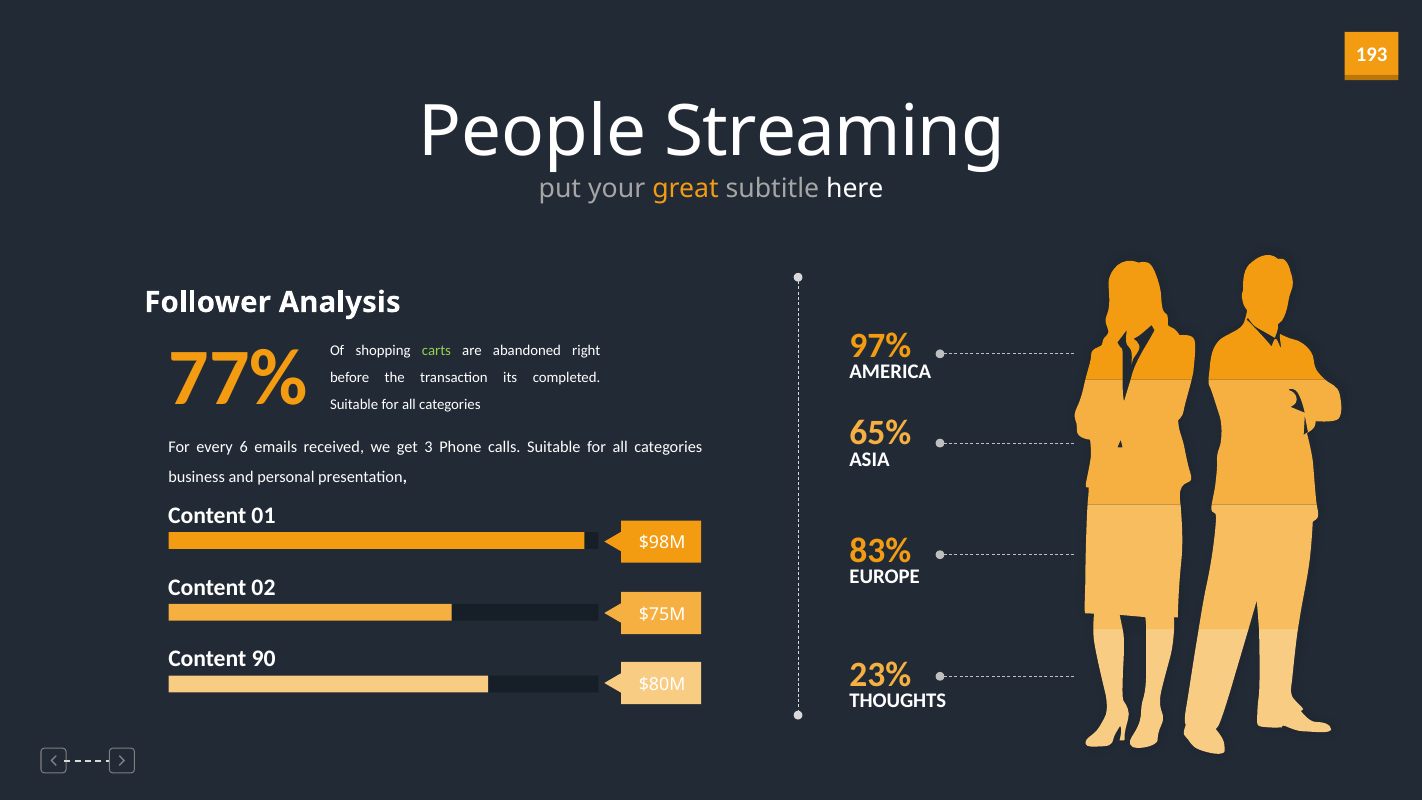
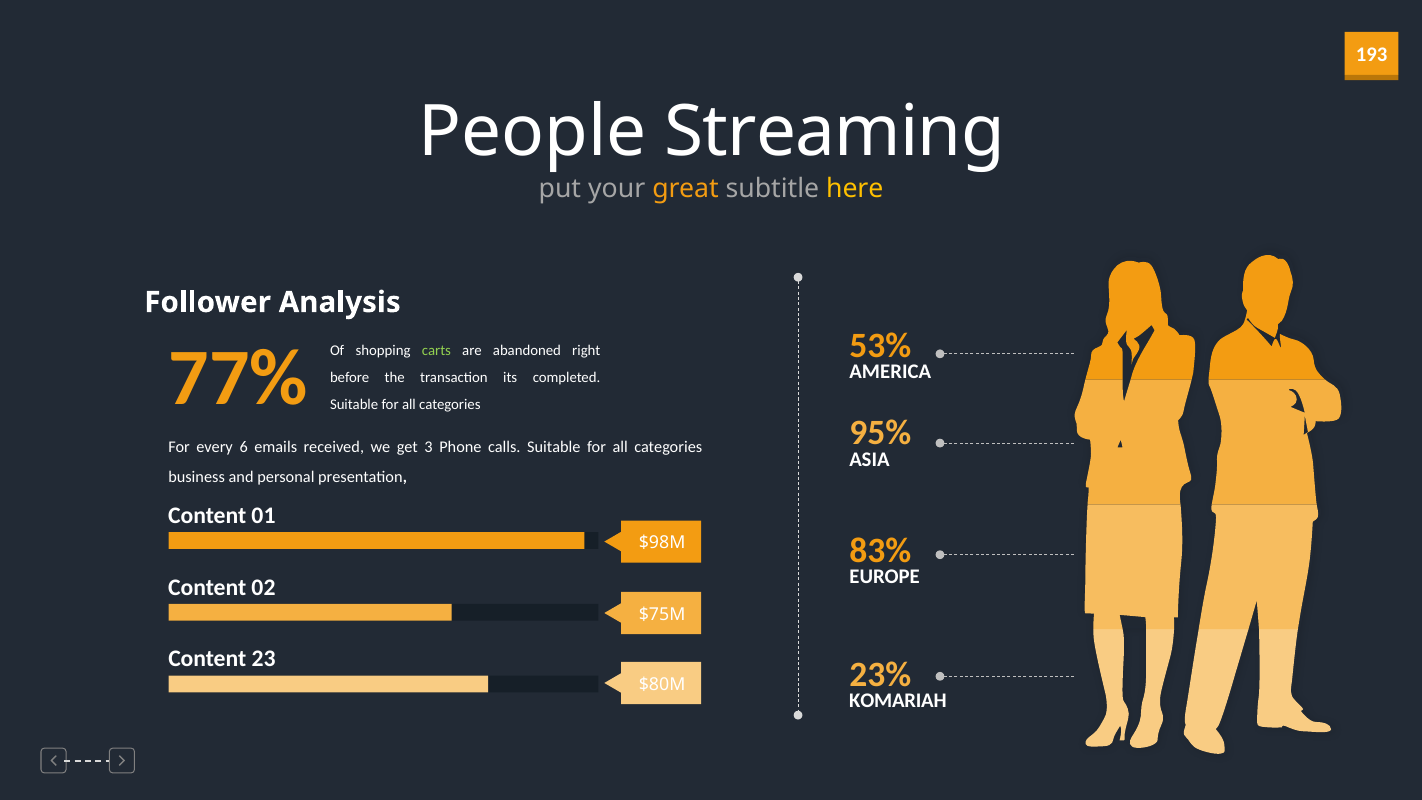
here colour: white -> yellow (855, 188)
97%: 97% -> 53% (880, 345)
65%: 65% -> 95% (880, 433)
90: 90 -> 23 (264, 659)
THOUGHTS: THOUGHTS -> KOMARIAH (898, 701)
